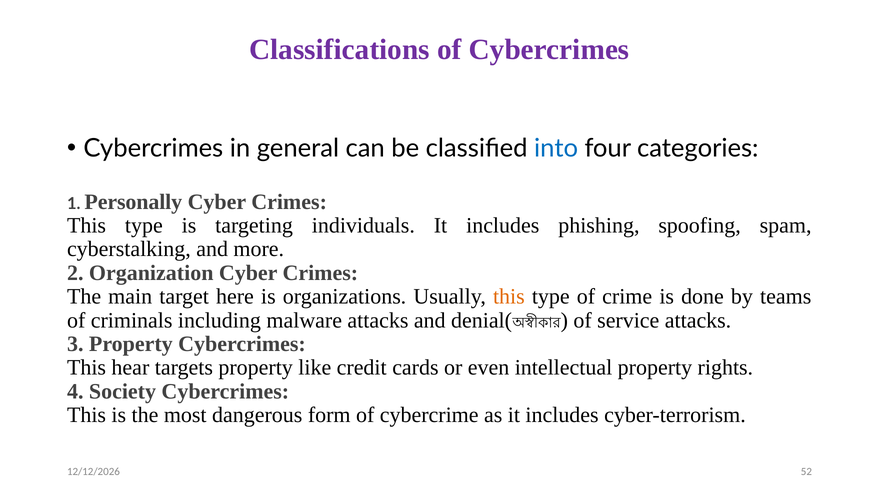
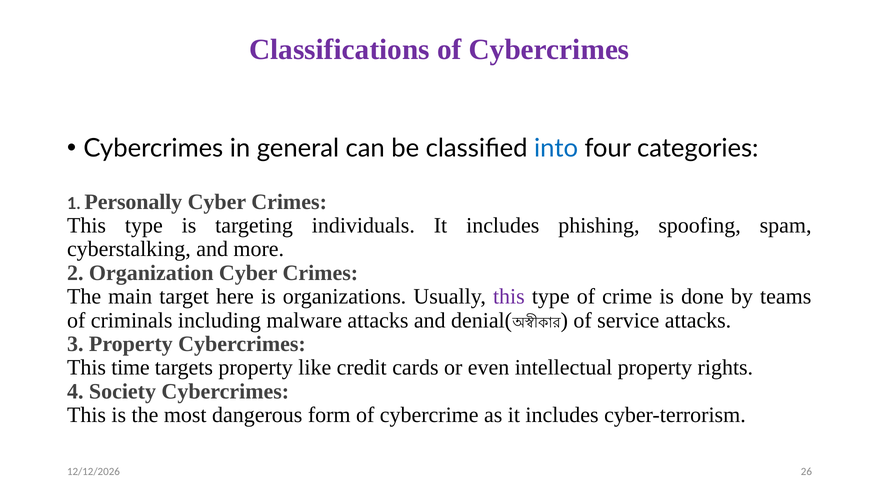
this colour: orange -> purple (509, 297)
hear: hear -> time (131, 368)
52: 52 -> 26 (806, 472)
